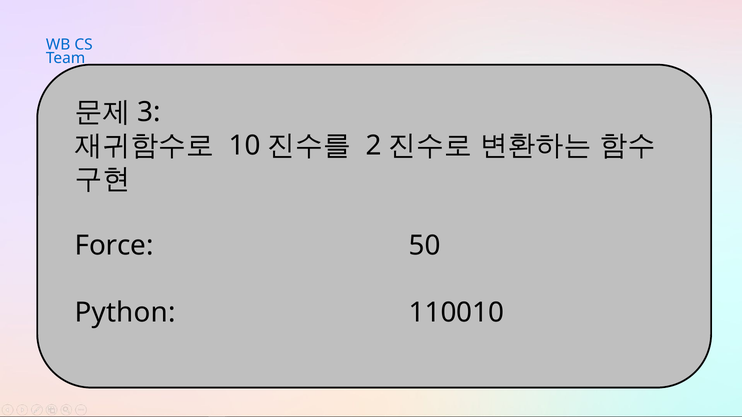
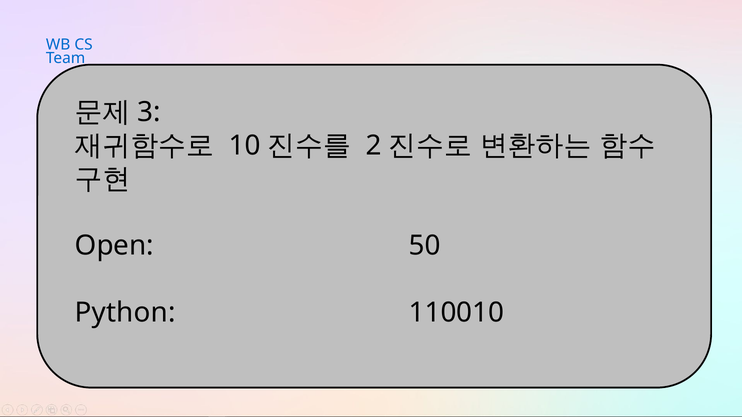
Force: Force -> Open (114, 246)
